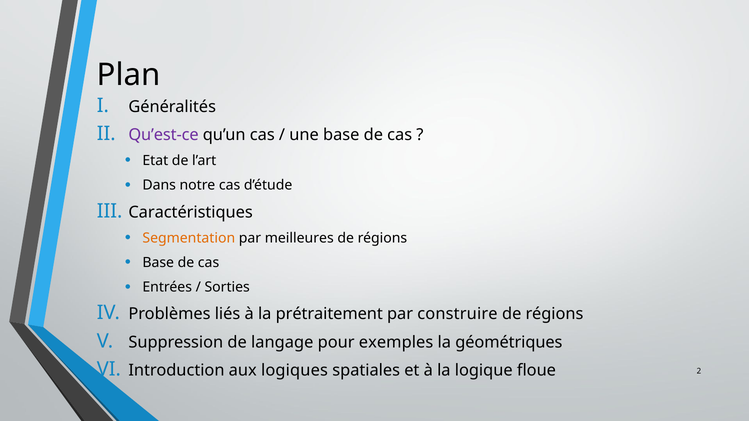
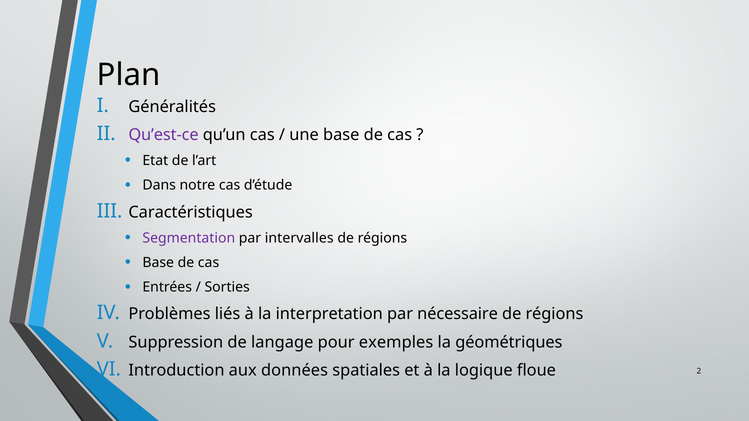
Segmentation colour: orange -> purple (189, 238)
meilleures: meilleures -> intervalles (299, 238)
prétraitement: prétraitement -> interpretation (329, 314)
construire: construire -> nécessaire (458, 314)
logiques: logiques -> données (295, 370)
